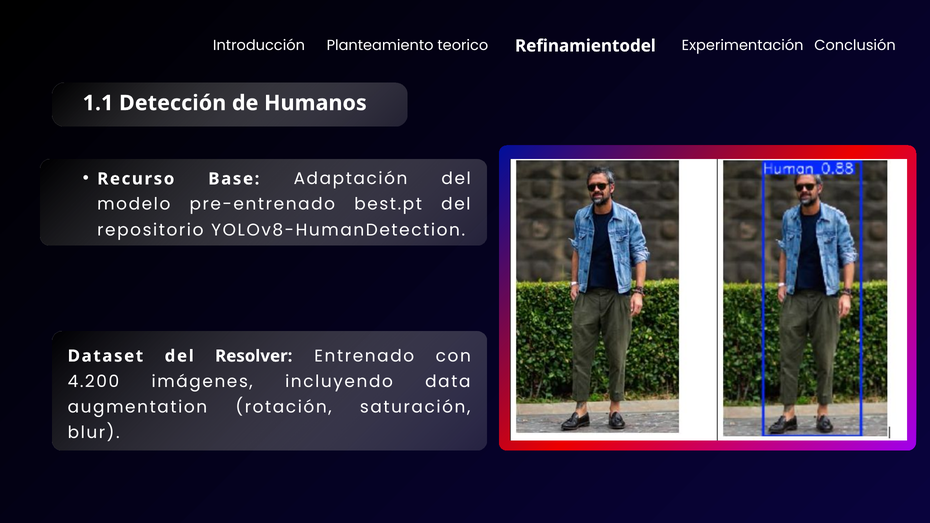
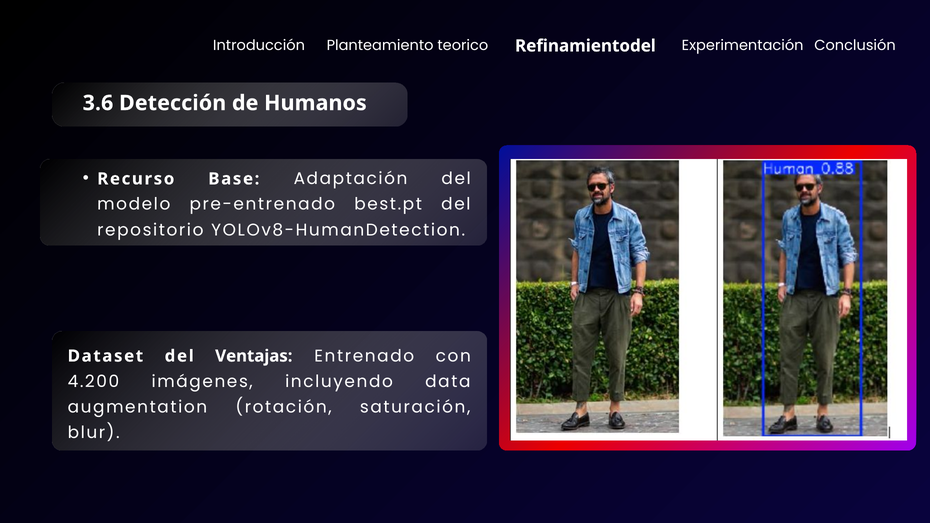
1.1: 1.1 -> 3.6 (98, 103)
Resolver: Resolver -> Ventajas (254, 356)
